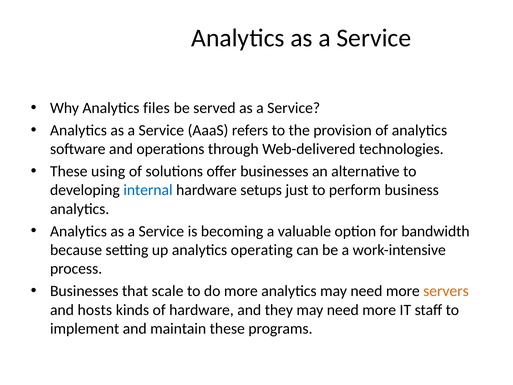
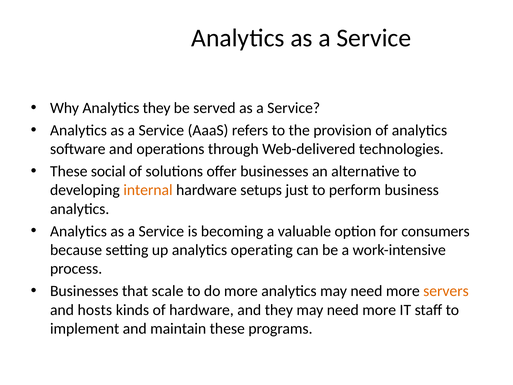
Analytics files: files -> they (157, 108)
using: using -> social (108, 171)
internal colour: blue -> orange (148, 190)
bandwidth: bandwidth -> consumers (436, 231)
